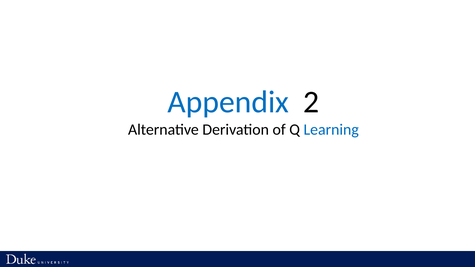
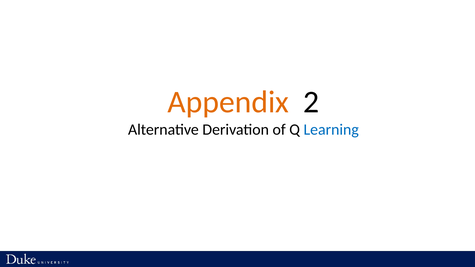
Appendix colour: blue -> orange (228, 102)
